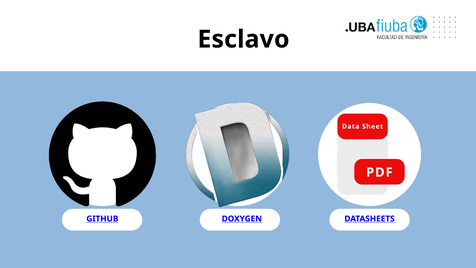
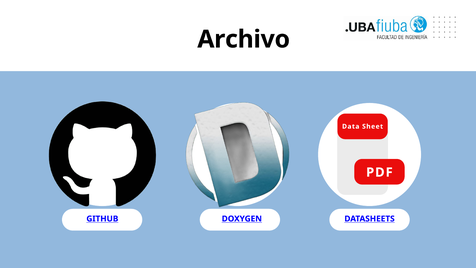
Esclavo: Esclavo -> Archivo (244, 39)
